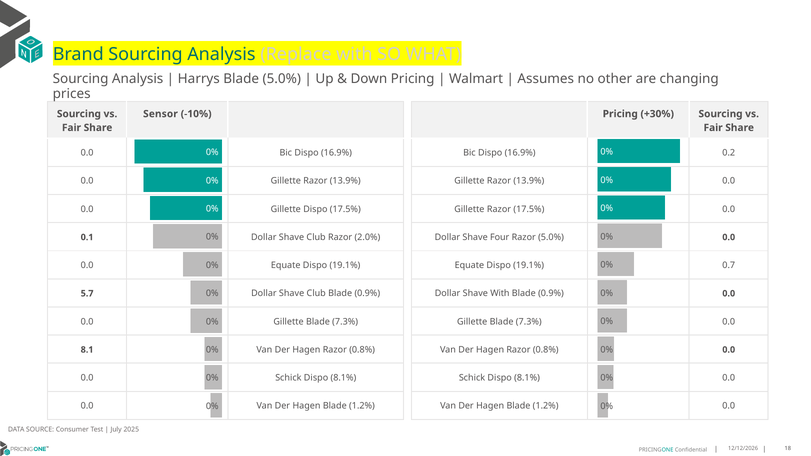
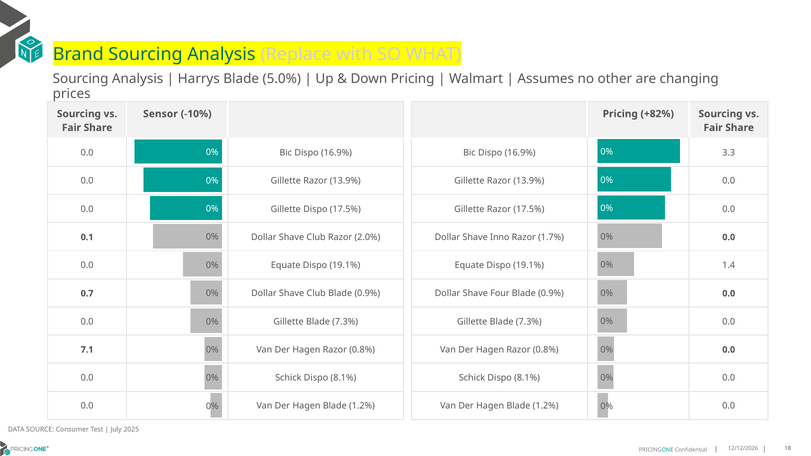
+30%: +30% -> +82% (657, 114)
0.2: 0.2 -> 3.3 (729, 153)
Four: Four -> Inno (500, 237)
Razor 5.0%: 5.0% -> 1.7% (551, 237)
0.7: 0.7 -> 1.4 (729, 265)
Shave With: With -> Four (500, 294)
5.7: 5.7 -> 0.7 (87, 294)
8.1: 8.1 -> 7.1 (87, 350)
